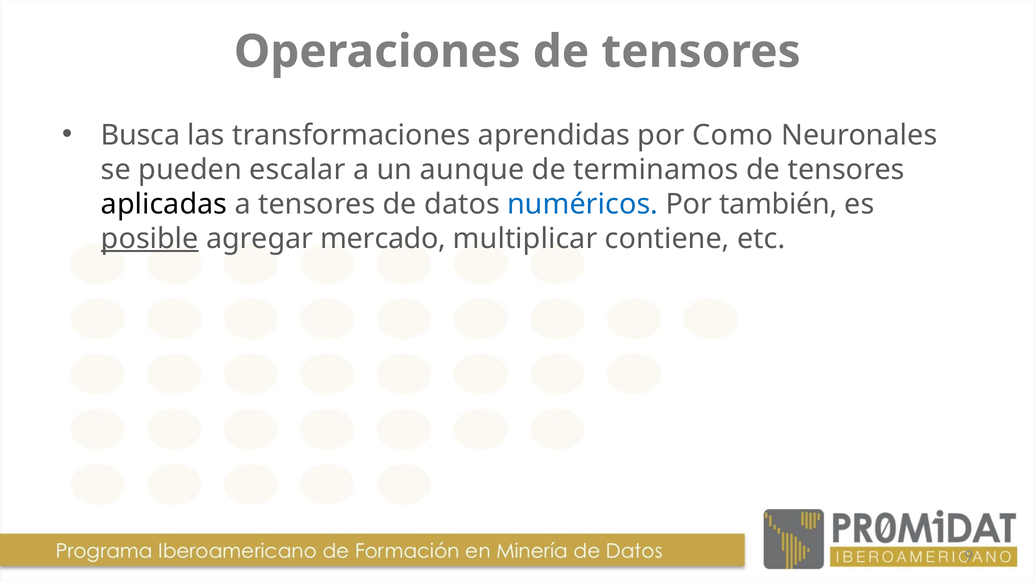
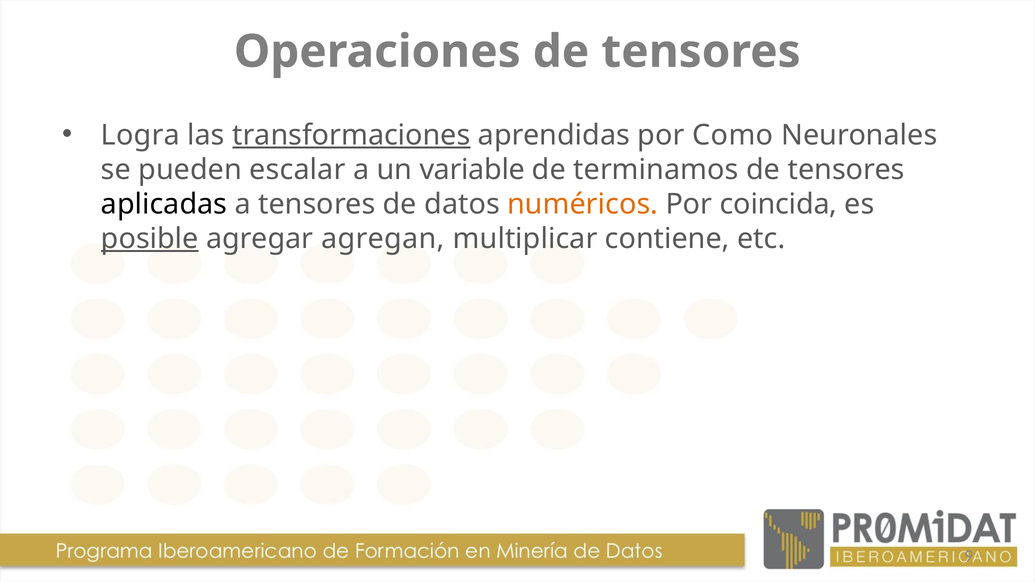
Busca: Busca -> Logra (140, 135)
transformaciones underline: none -> present (351, 135)
aunque: aunque -> variable (472, 170)
numéricos colour: blue -> orange (583, 204)
también: también -> coincida (778, 204)
mercado: mercado -> agregan (383, 239)
